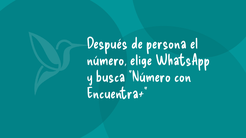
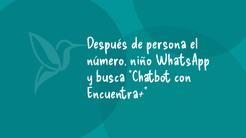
elige: elige -> niño (141, 60)
busca Número: Número -> Chatbot (150, 77)
